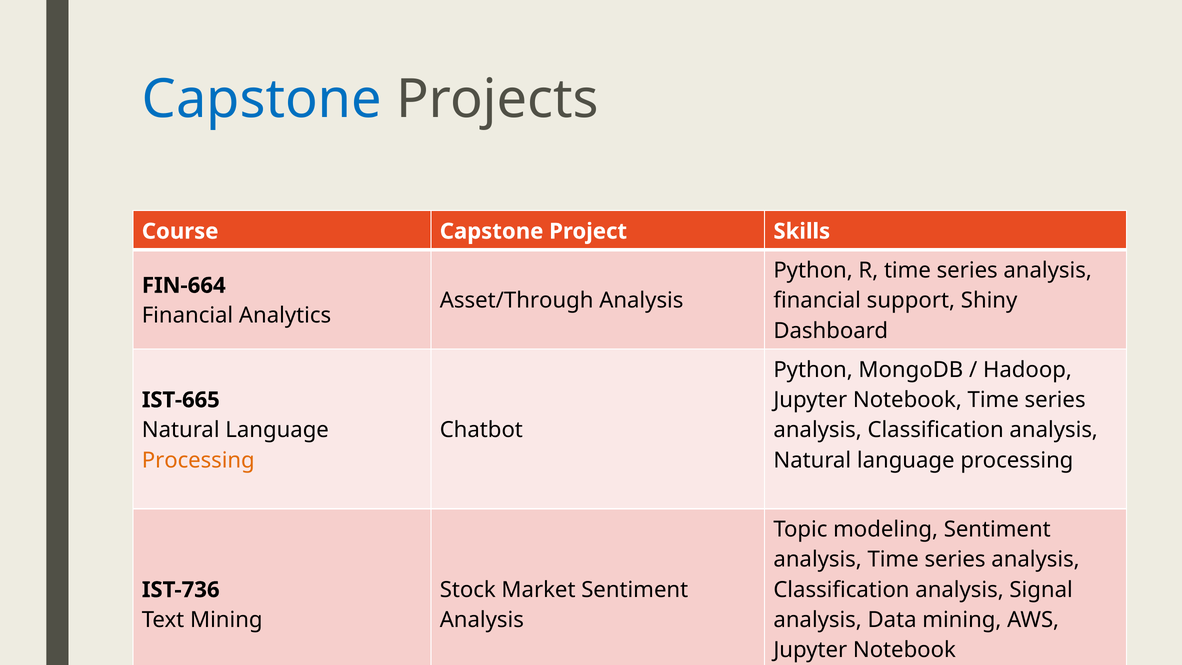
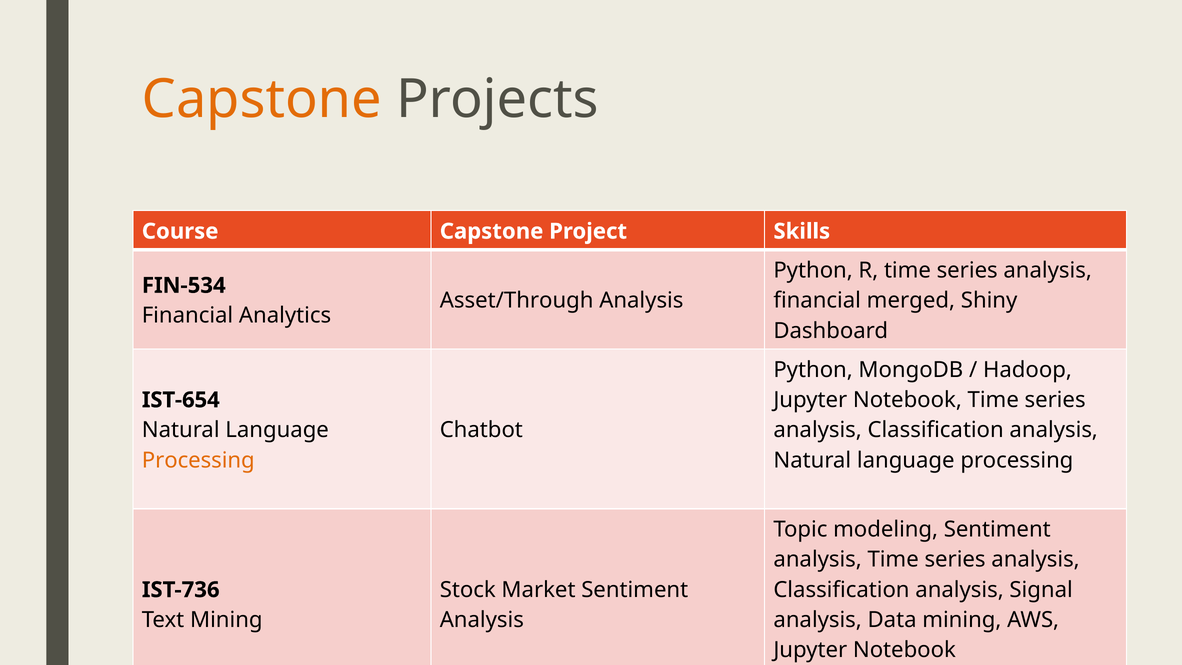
Capstone colour: blue -> orange (262, 99)
FIN-664: FIN-664 -> FIN-534 (184, 285)
support: support -> merged (911, 301)
IST-665: IST-665 -> IST-654 (181, 400)
